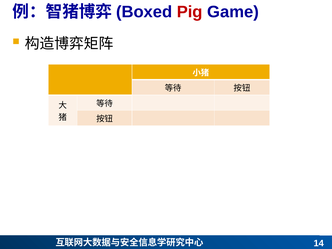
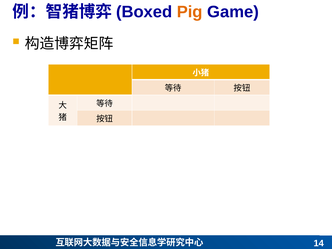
Pig colour: red -> orange (190, 12)
